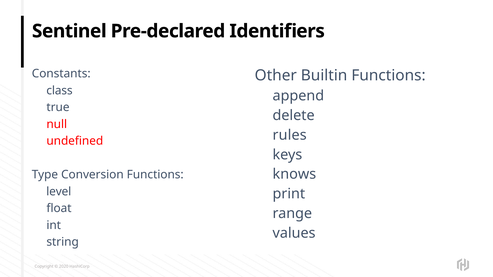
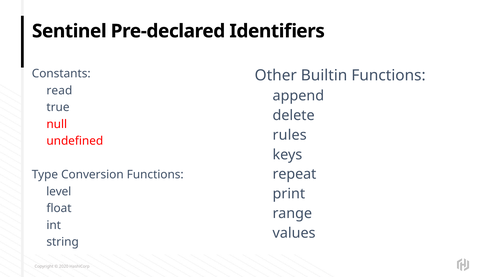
class: class -> read (59, 91)
knows: knows -> repeat (294, 174)
